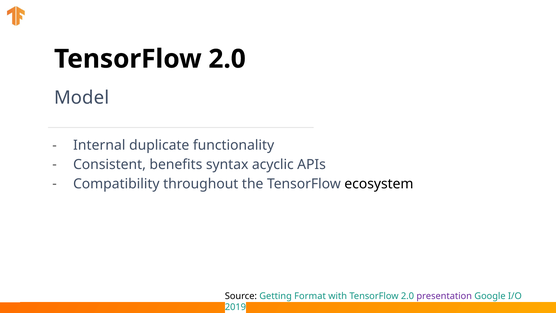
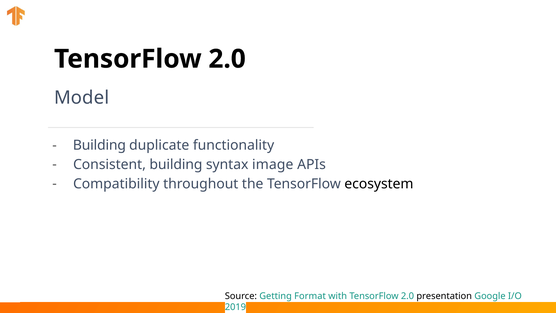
Internal: Internal -> Building (99, 145)
Consistent benefits: benefits -> building (176, 164)
acyclic: acyclic -> image (273, 164)
presentation colour: purple -> black (444, 296)
